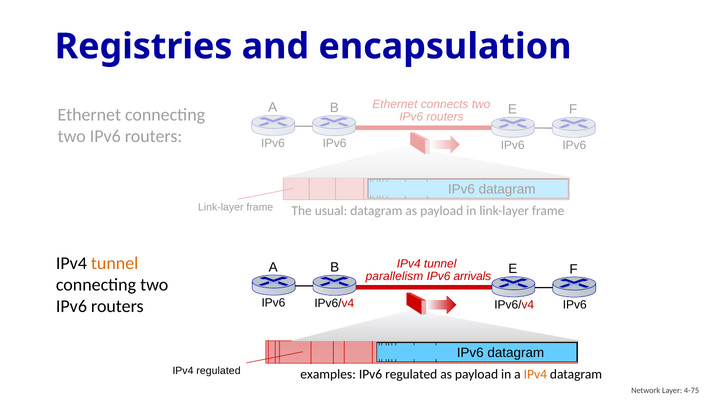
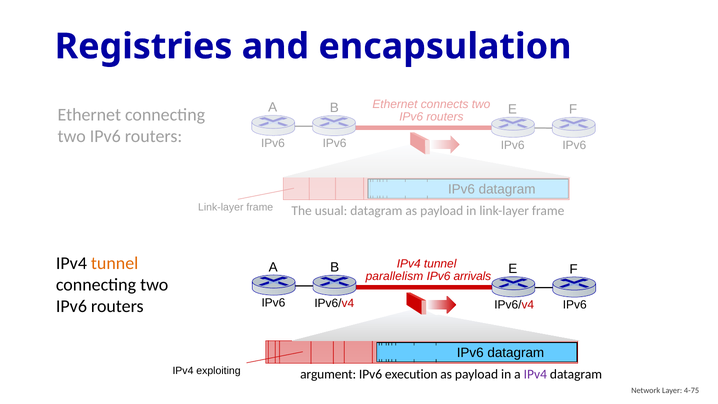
IPv4 regulated: regulated -> exploiting (218, 371)
examples: examples -> argument (328, 374)
IPv6 regulated: regulated -> execution (411, 374)
IPv4 colour: orange -> purple (535, 374)
